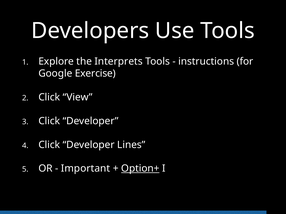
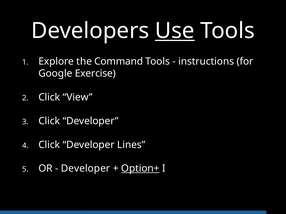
Use underline: none -> present (175, 31)
Interprets: Interprets -> Command (119, 62)
Important: Important -> Developer (86, 169)
